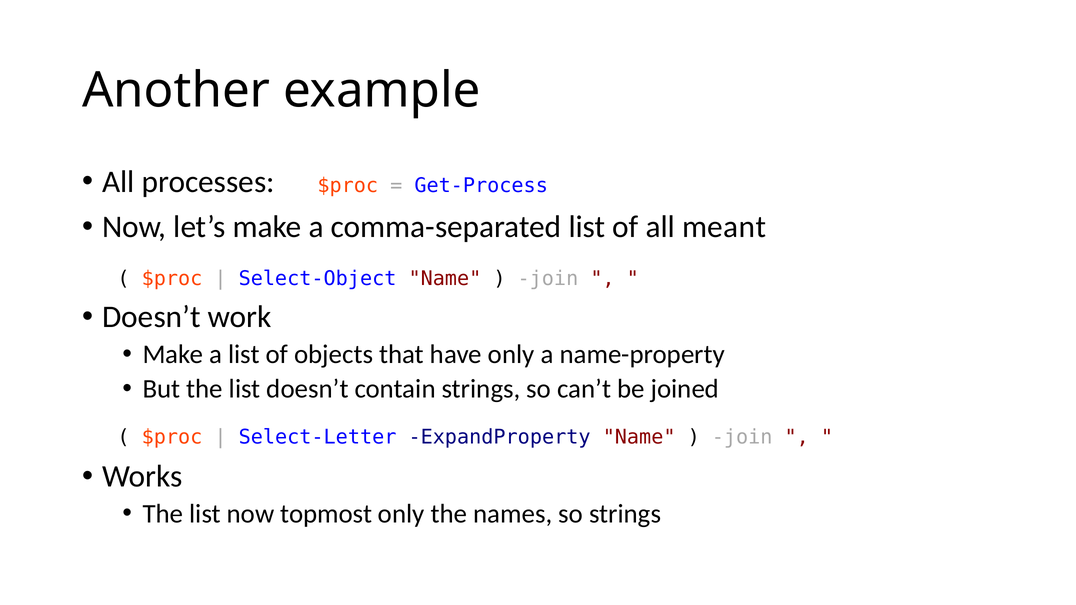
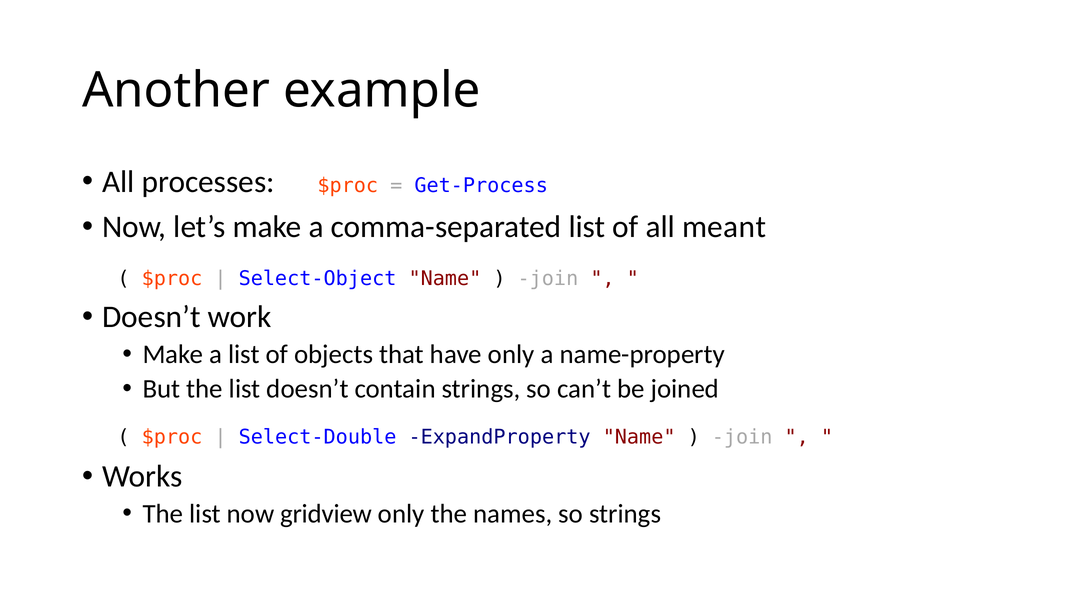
Select-Letter: Select-Letter -> Select-Double (318, 437)
topmost: topmost -> gridview (326, 514)
